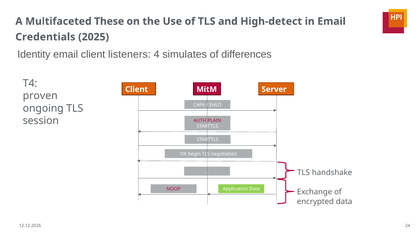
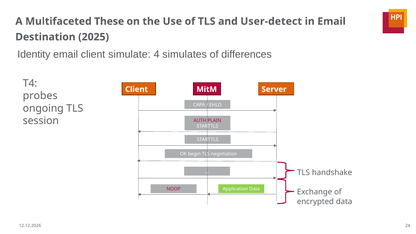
High-detect: High-detect -> User-detect (271, 21)
Credentials: Credentials -> Destination (45, 37)
listeners: listeners -> simulate (129, 54)
proven: proven -> probes (40, 96)
